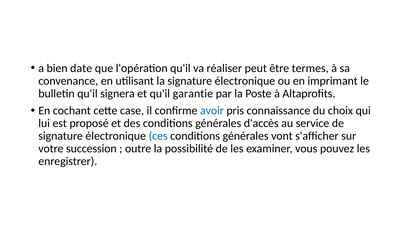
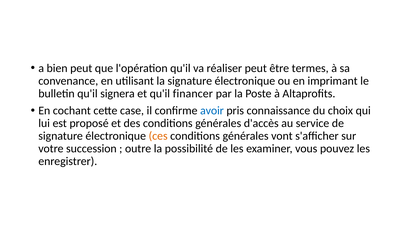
bien date: date -> peut (81, 68)
garantie: garantie -> financer (193, 94)
ces colour: blue -> orange (158, 136)
